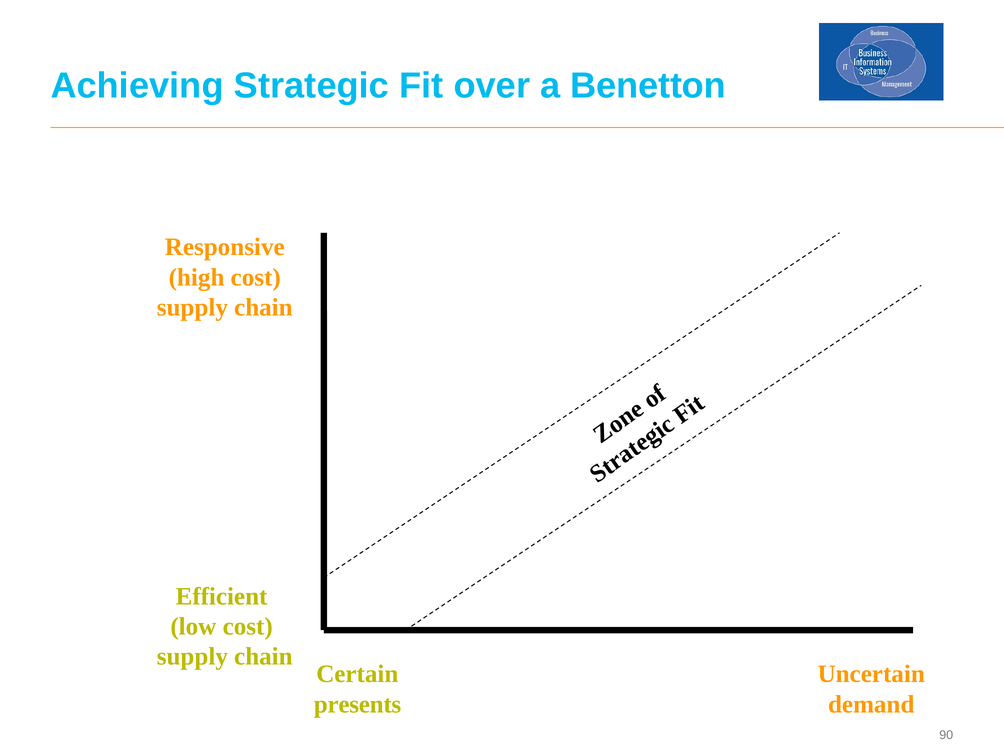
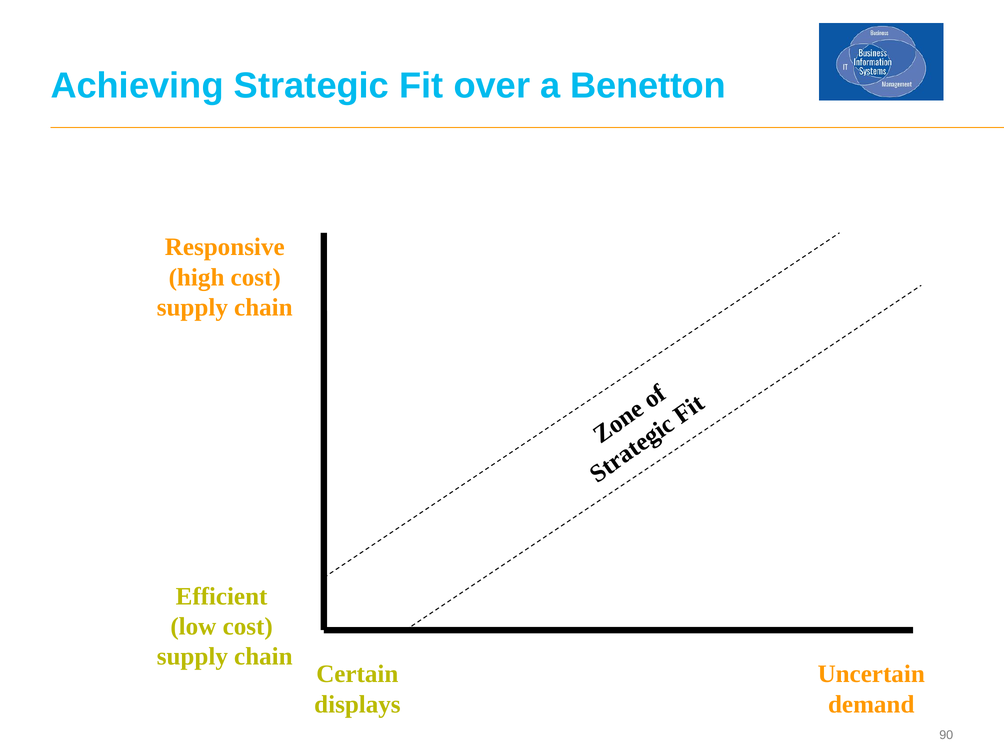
presents: presents -> displays (357, 704)
